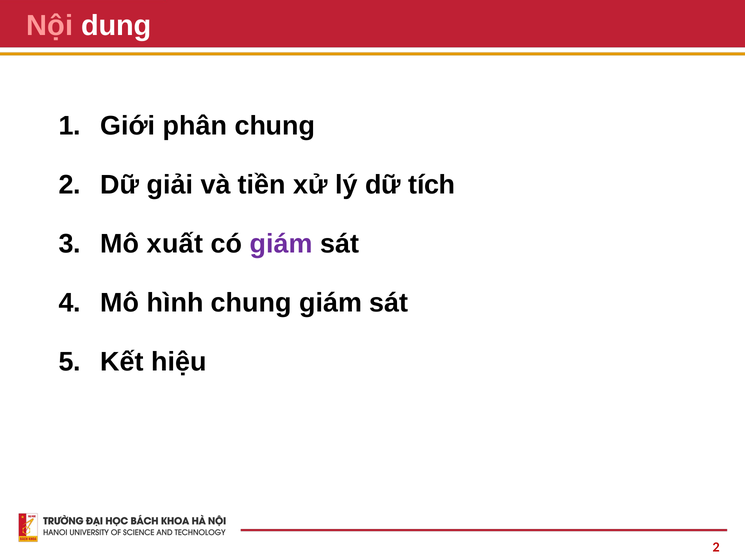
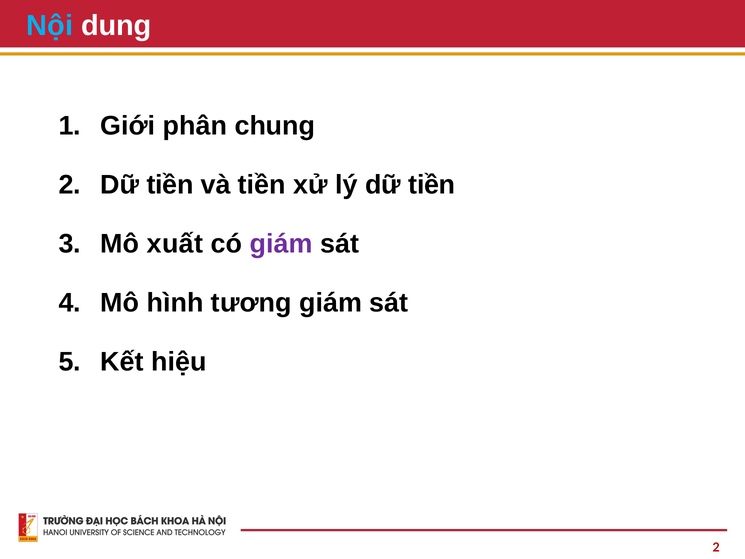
Nội colour: pink -> light blue (50, 26)
2 Dữ giải: giải -> tiền (170, 185)
lý dữ tích: tích -> tiền (432, 185)
hình chung: chung -> tương (251, 303)
